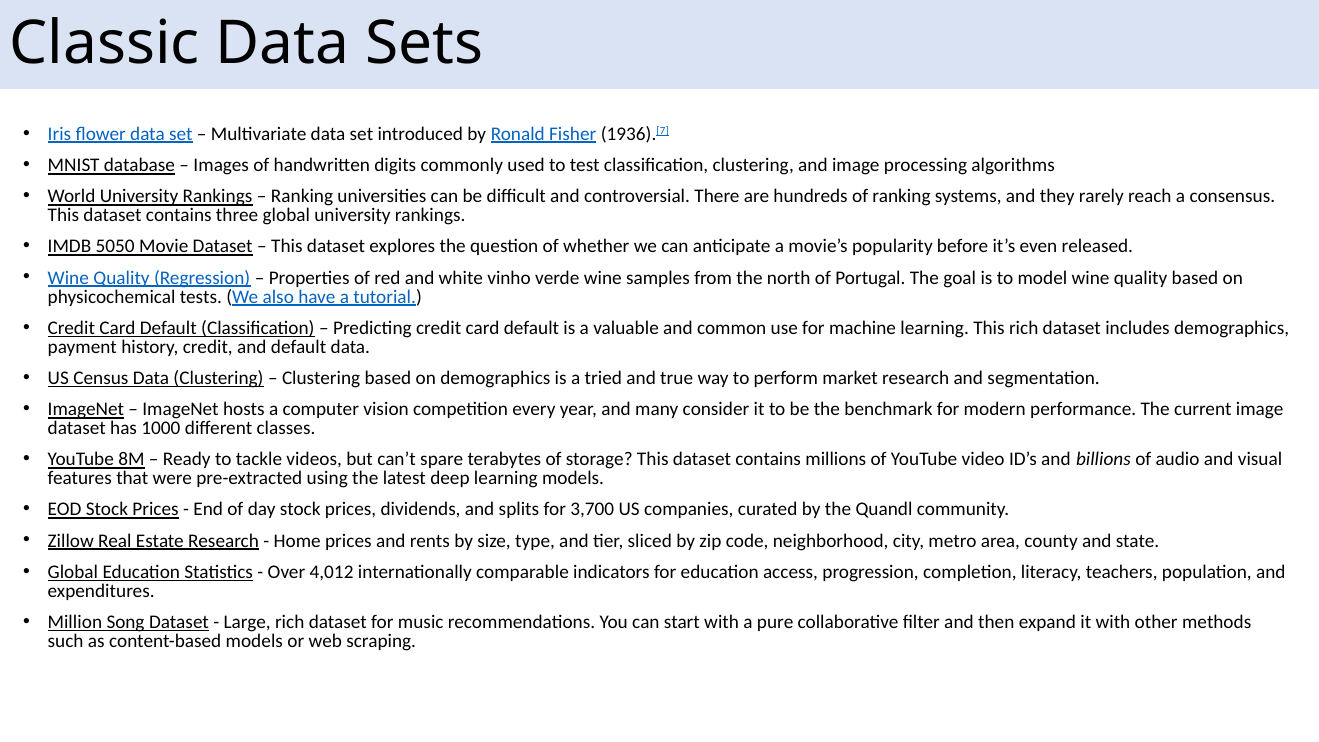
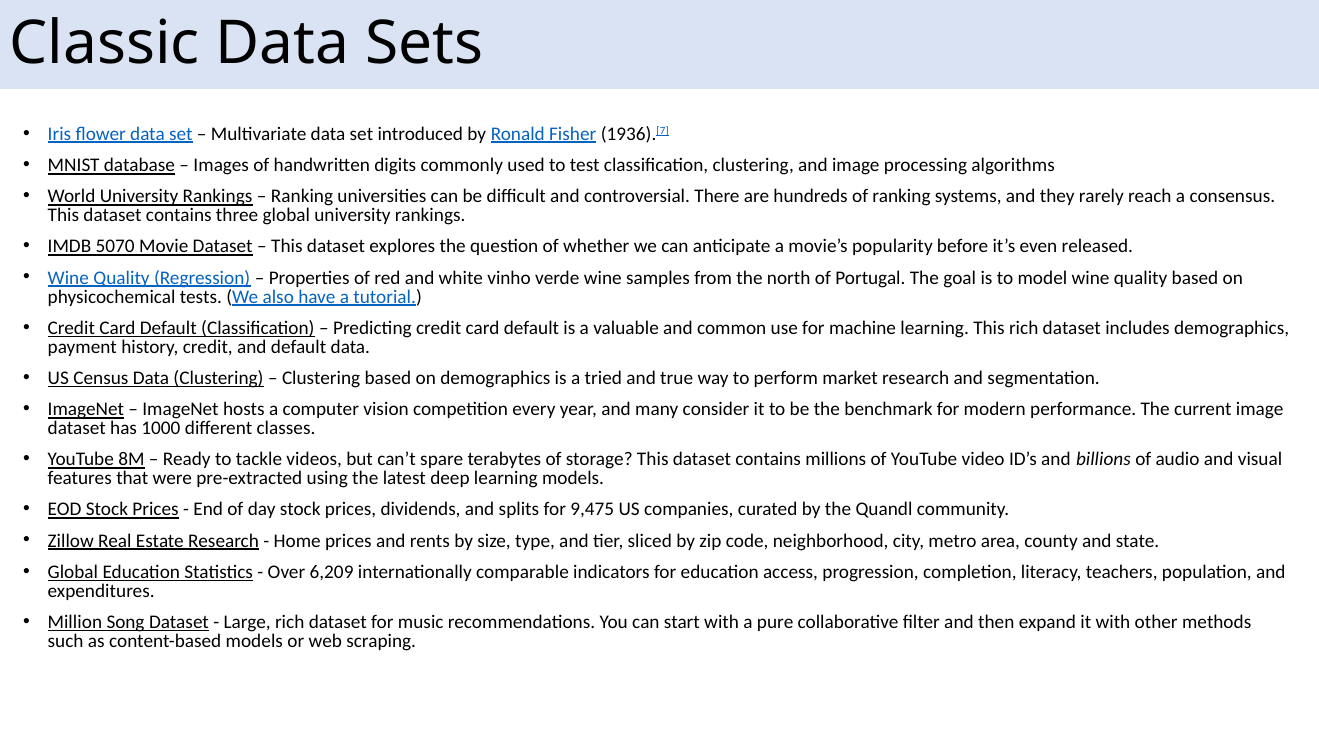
5050: 5050 -> 5070 (115, 246)
3,700: 3,700 -> 9,475 (592, 509)
4,012: 4,012 -> 6,209 (332, 572)
